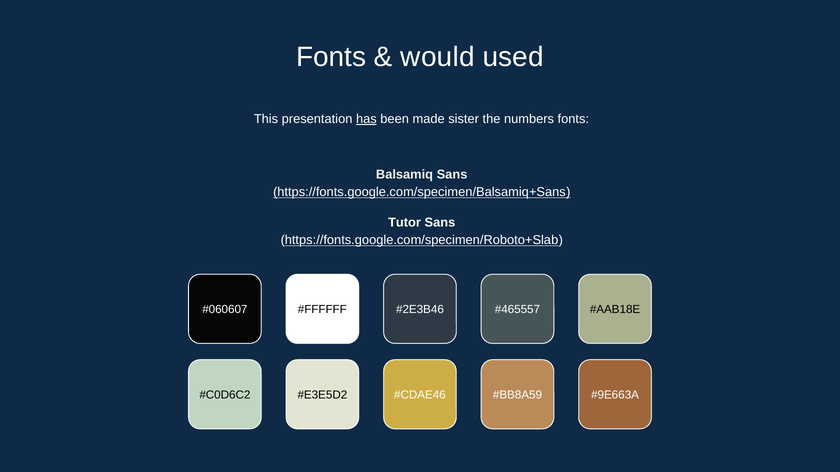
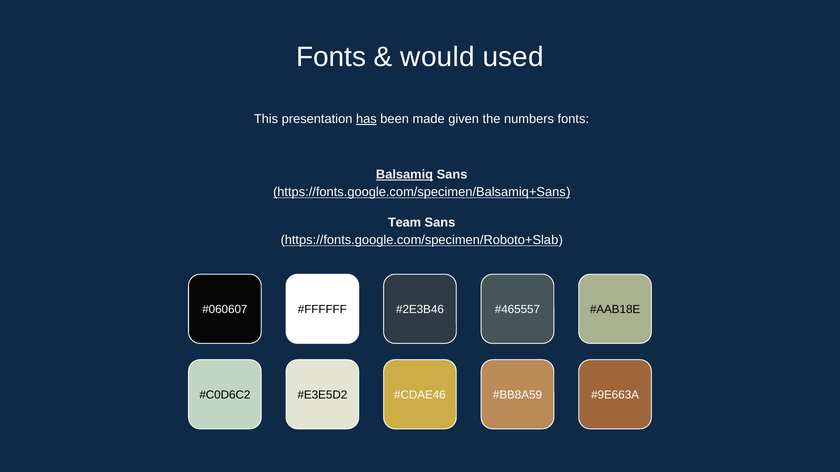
sister: sister -> given (464, 119)
Balsamiq underline: none -> present (404, 175)
Tutor: Tutor -> Team (405, 223)
